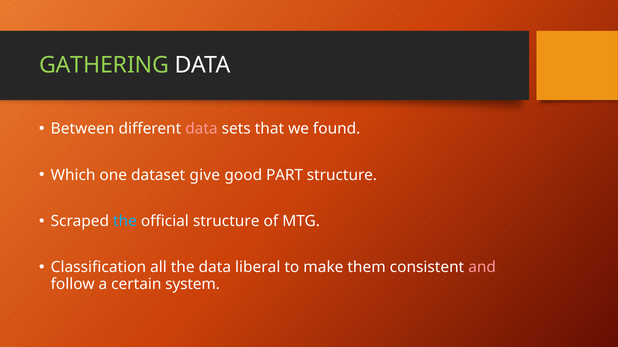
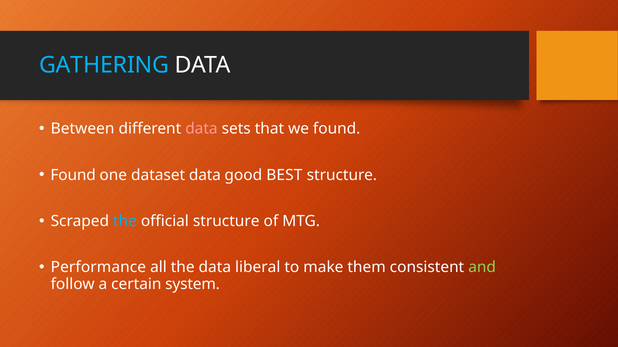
GATHERING colour: light green -> light blue (104, 65)
Which: Which -> Found (73, 175)
dataset give: give -> data (205, 175)
PART: PART -> BEST (284, 175)
Classification: Classification -> Performance (98, 268)
and colour: pink -> light green (482, 268)
